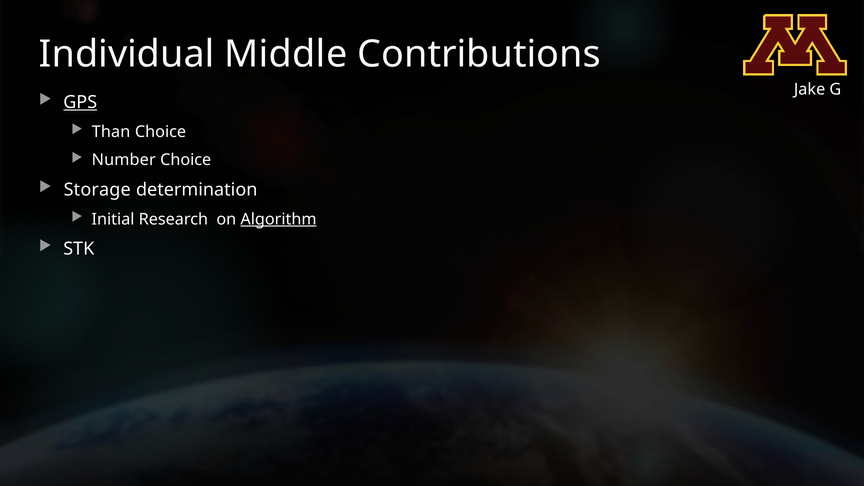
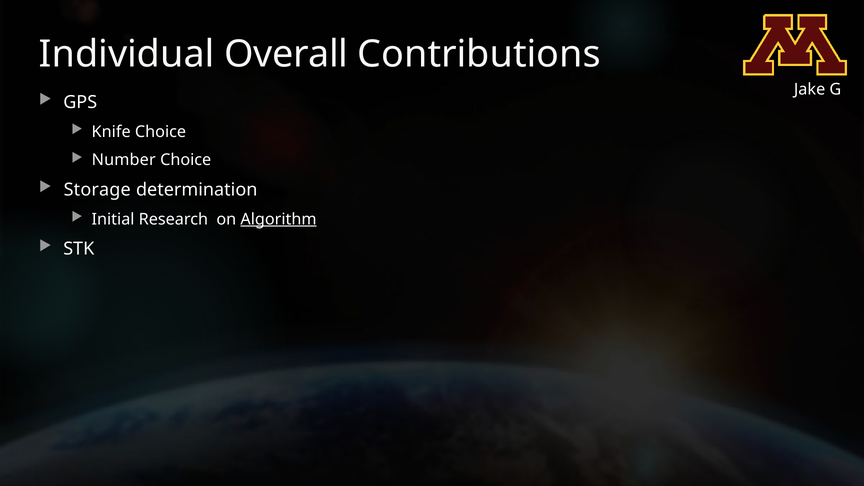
Middle: Middle -> Overall (286, 54)
GPS underline: present -> none (80, 102)
Than: Than -> Knife (111, 132)
